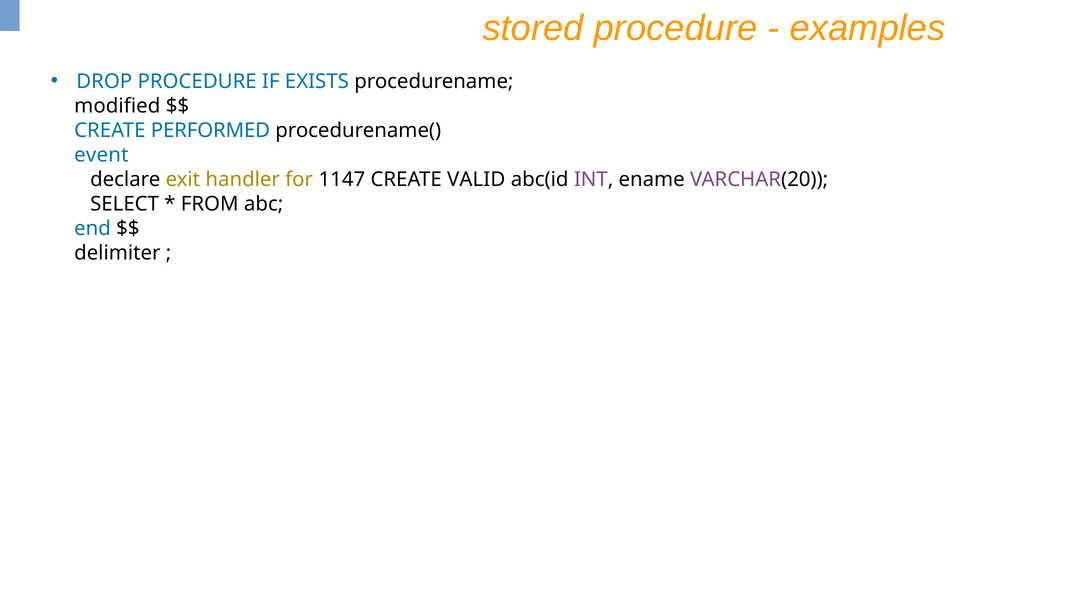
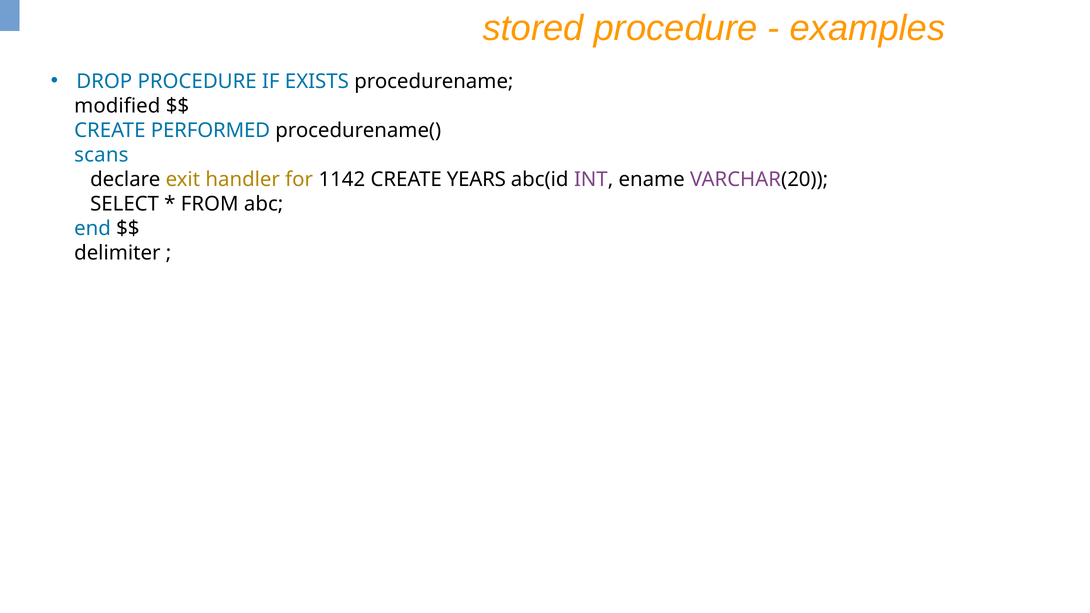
event: event -> scans (101, 155)
1147: 1147 -> 1142 (342, 179)
VALID: VALID -> YEARS (476, 179)
